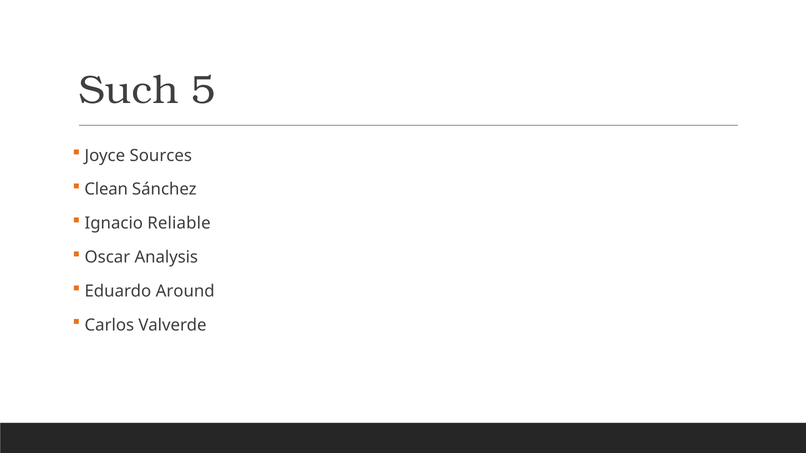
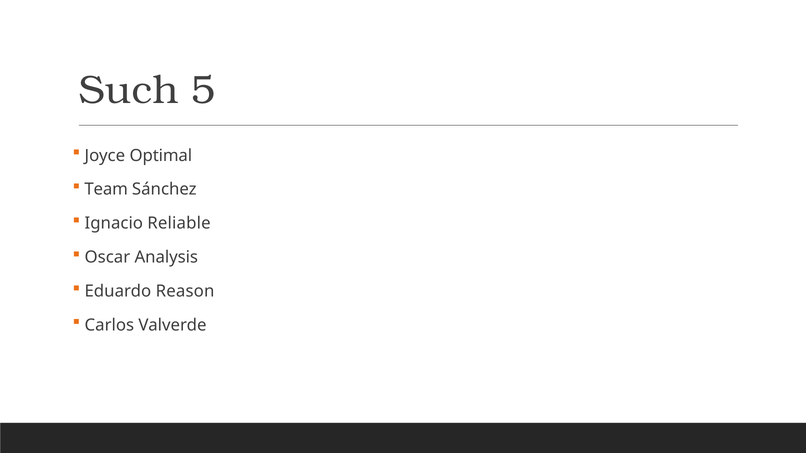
Sources: Sources -> Optimal (161, 156)
Clean: Clean -> Team (106, 190)
Around: Around -> Reason (185, 291)
